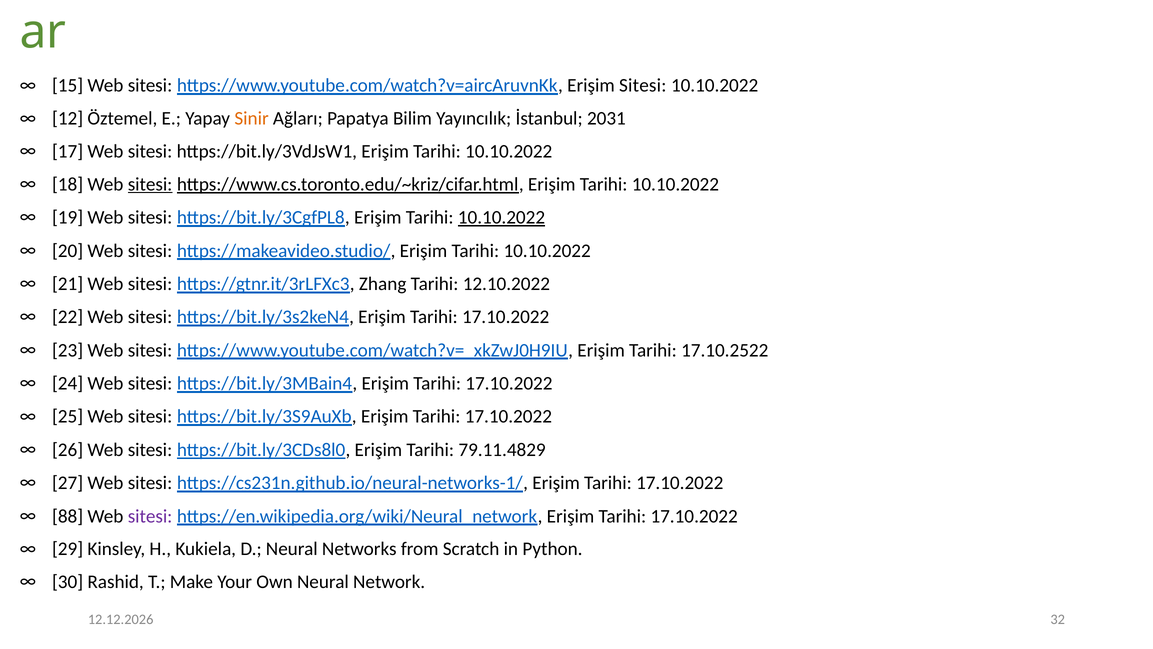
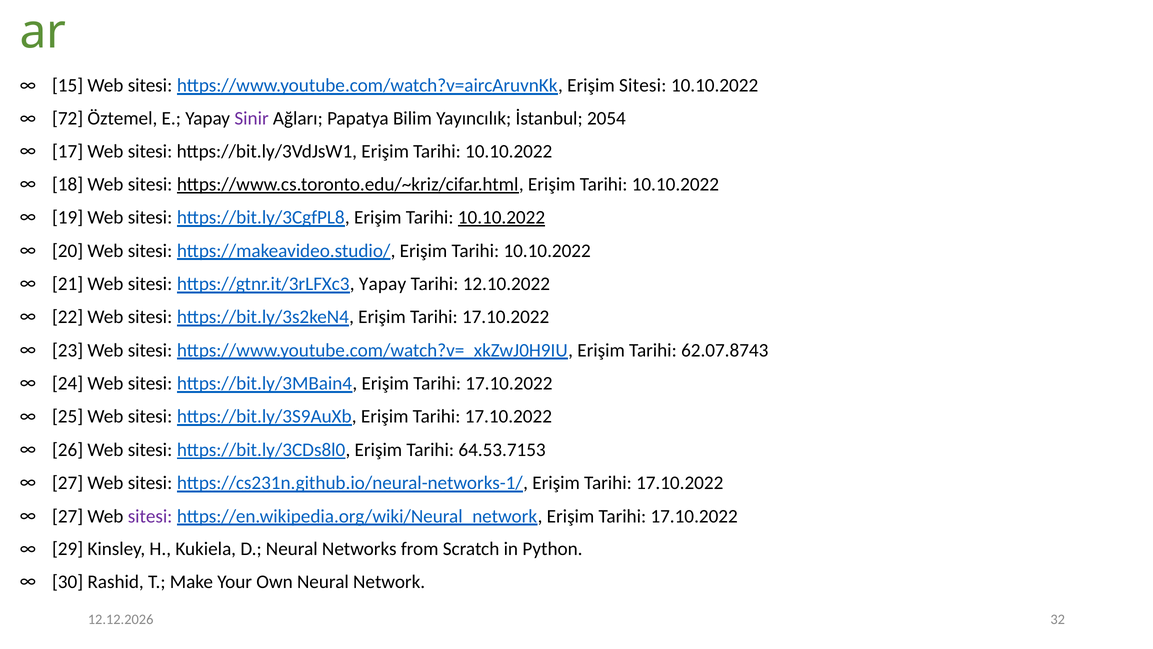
12: 12 -> 72 (68, 118)
Sinir colour: orange -> purple (252, 118)
2031: 2031 -> 2054 (606, 118)
sitesi underline: present -> none (150, 184)
https://gtnr.it/3rLFXc3 Zhang: Zhang -> Yapay (383, 284)
17.10.2522: 17.10.2522 -> 62.07.8743 (725, 350)
79.11.4829: 79.11.4829 -> 64.53.7153 (502, 450)
88: 88 -> 27 (68, 516)
